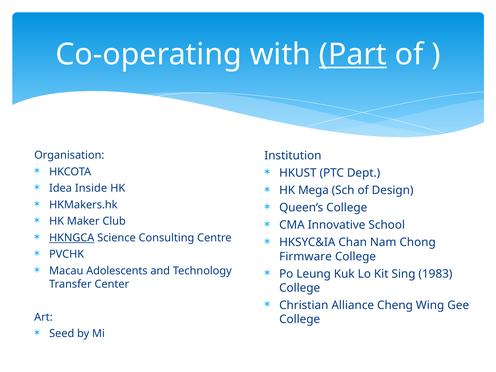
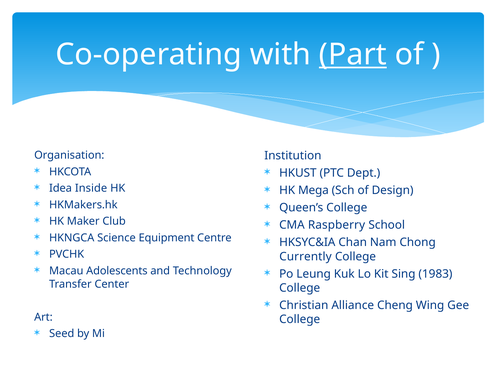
Innovative: Innovative -> Raspberry (337, 225)
HKNGCA underline: present -> none (72, 238)
Consulting: Consulting -> Equipment (167, 238)
Firmware: Firmware -> Currently (306, 257)
